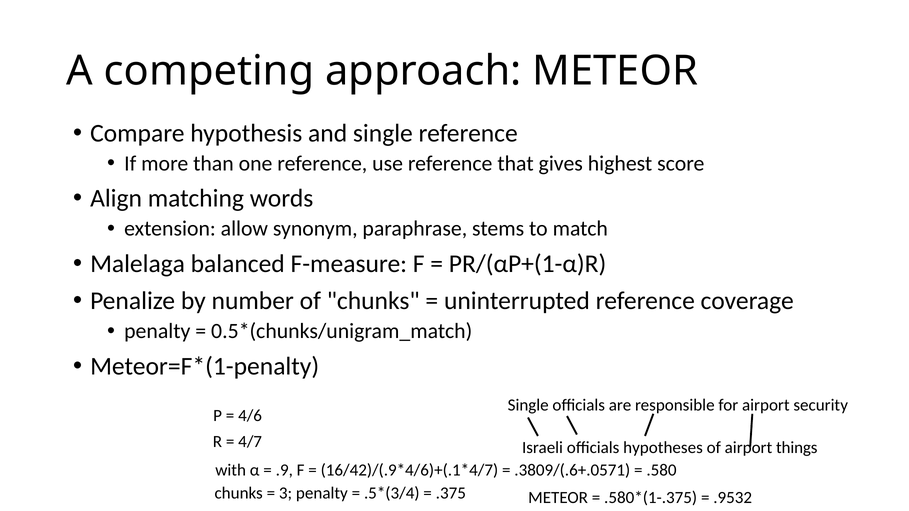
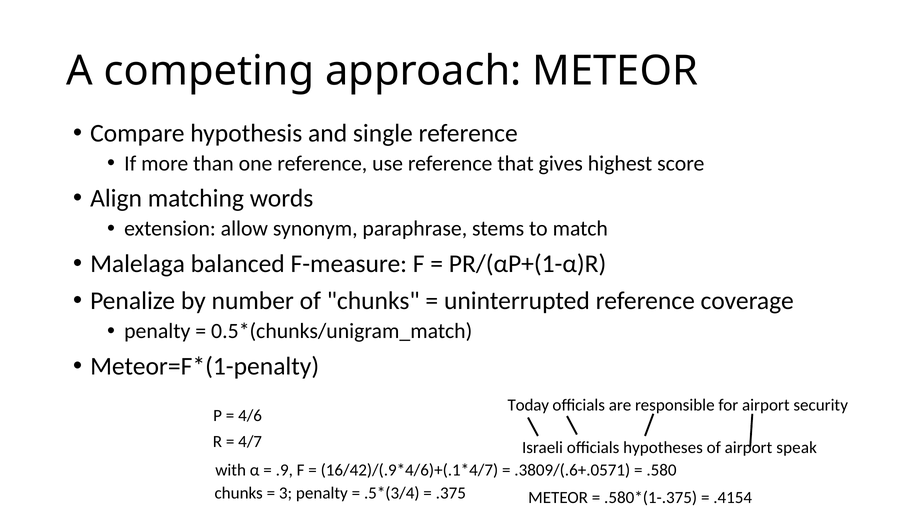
Single: Single -> Today (528, 406)
things: things -> speak (797, 448)
.9532: .9532 -> .4154 (733, 498)
